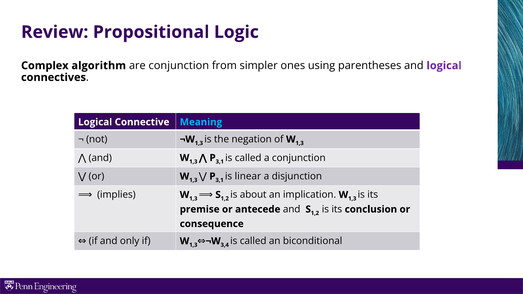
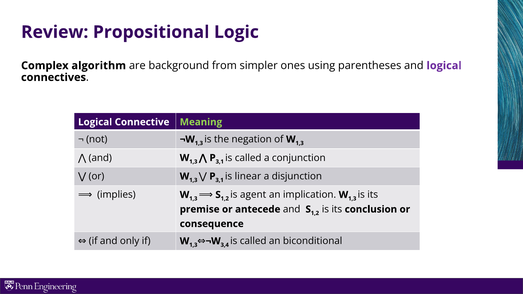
are conjunction: conjunction -> background (179, 66)
Meaning colour: light blue -> light green (201, 122)
about: about -> agent (253, 195)
